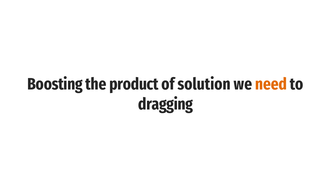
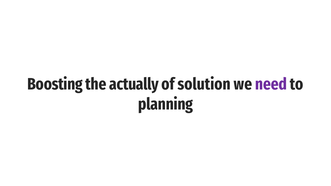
product: product -> actually (134, 84)
need colour: orange -> purple (271, 84)
dragging: dragging -> planning (166, 104)
